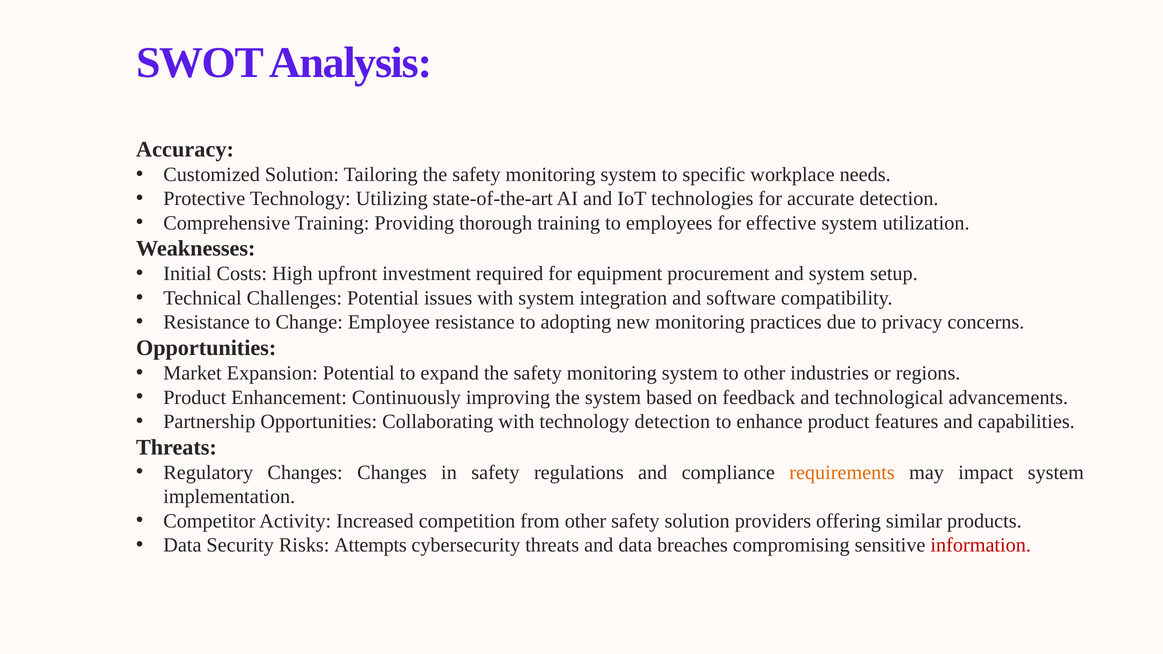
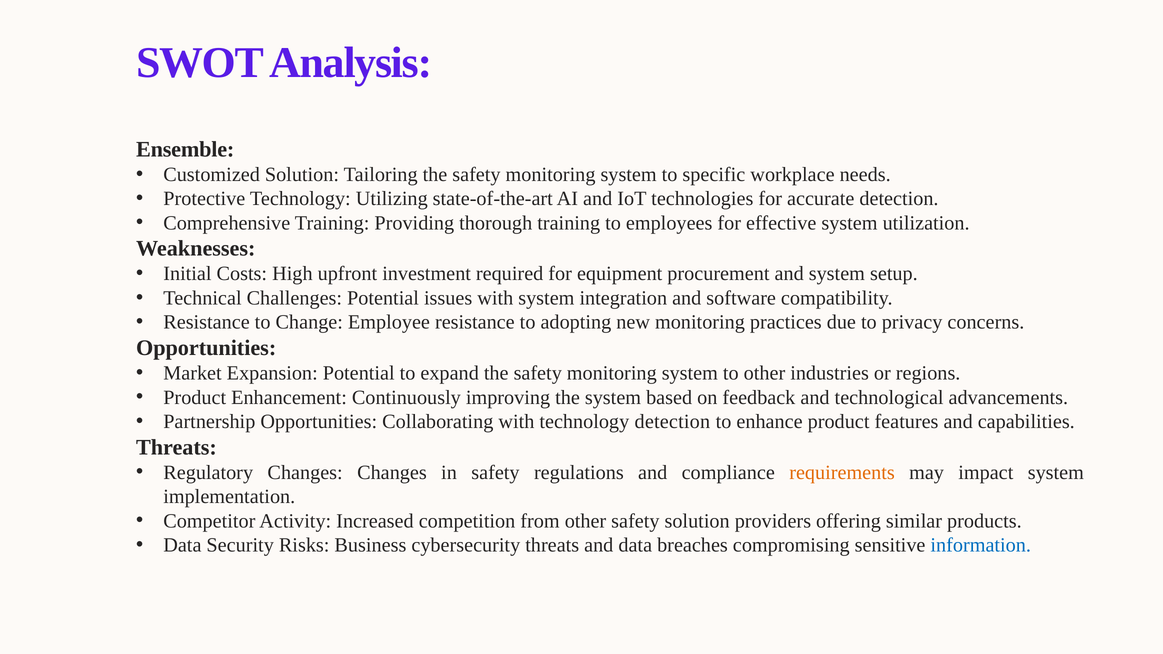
Accuracy: Accuracy -> Ensemble (185, 149)
Attempts: Attempts -> Business (370, 545)
information colour: red -> blue (981, 545)
